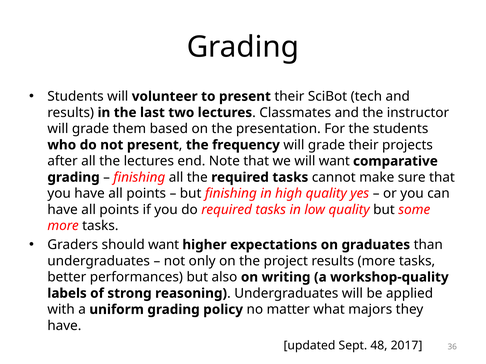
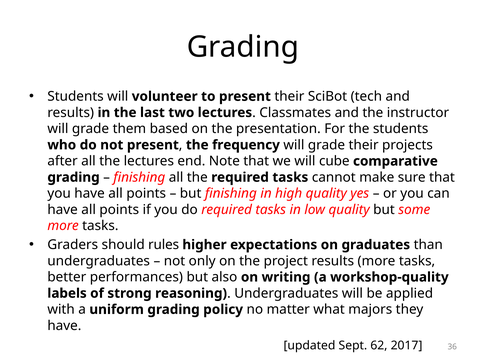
will want: want -> cube (334, 161)
should want: want -> rules (164, 245)
48: 48 -> 62 (379, 346)
